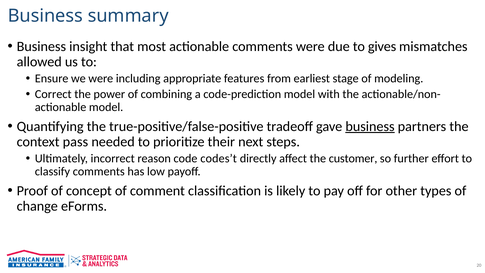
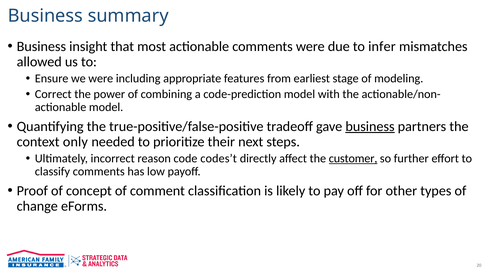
gives: gives -> infer (382, 46)
pass: pass -> only (75, 142)
customer underline: none -> present (353, 158)
